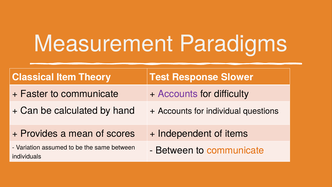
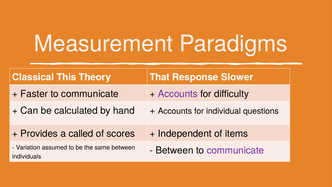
Item: Item -> This (66, 77)
Test: Test -> That (160, 77)
mean: mean -> called (81, 134)
communicate colour: orange -> purple (235, 150)
